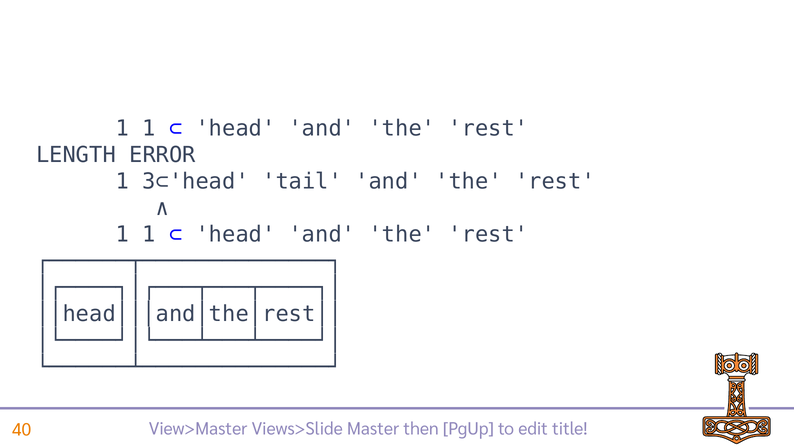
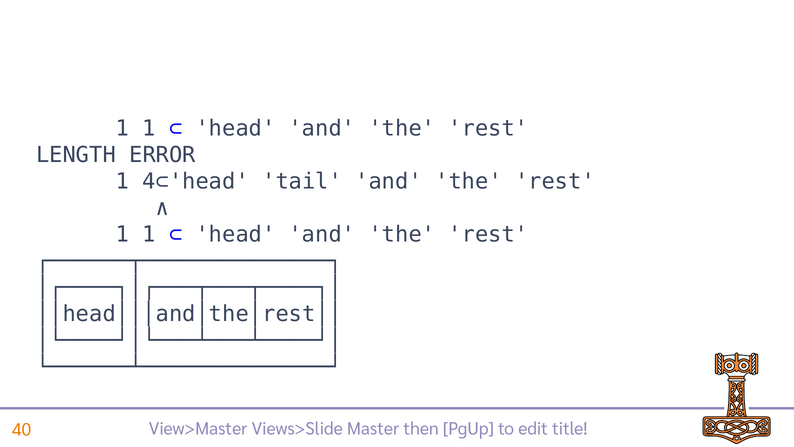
3⊂'head: 3⊂'head -> 4⊂'head (196, 182)
